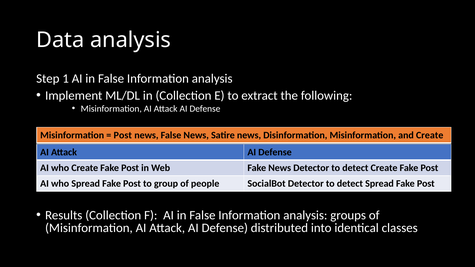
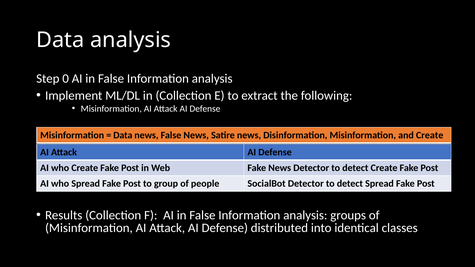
1: 1 -> 0 (66, 79)
Post: Post -> Data (123, 135)
